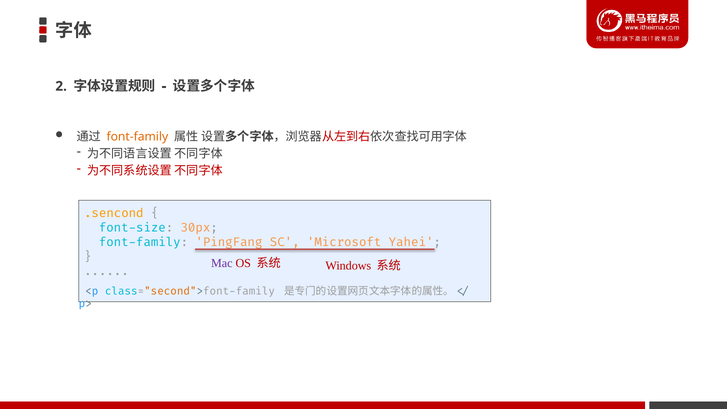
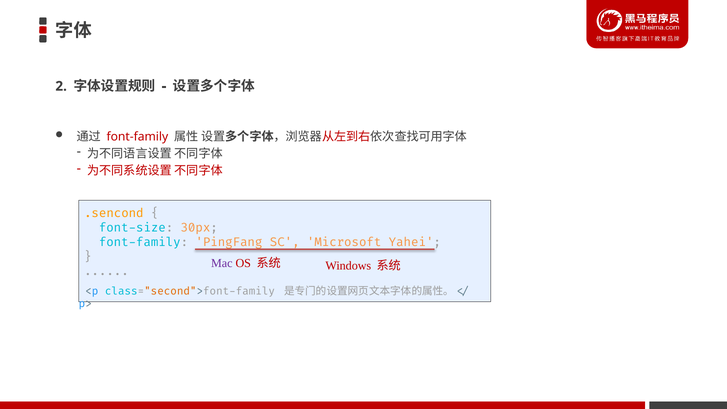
font-family colour: orange -> red (137, 137)
